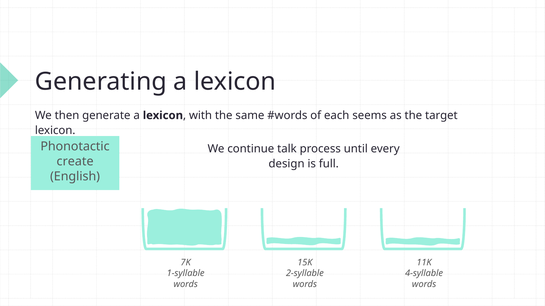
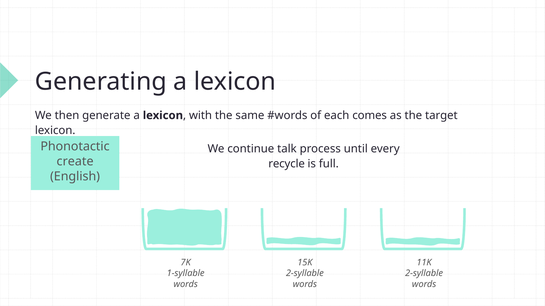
seems: seems -> comes (370, 116)
design: design -> recycle (287, 164)
4-syllable: 4-syllable -> 2-syllable (424, 274)
